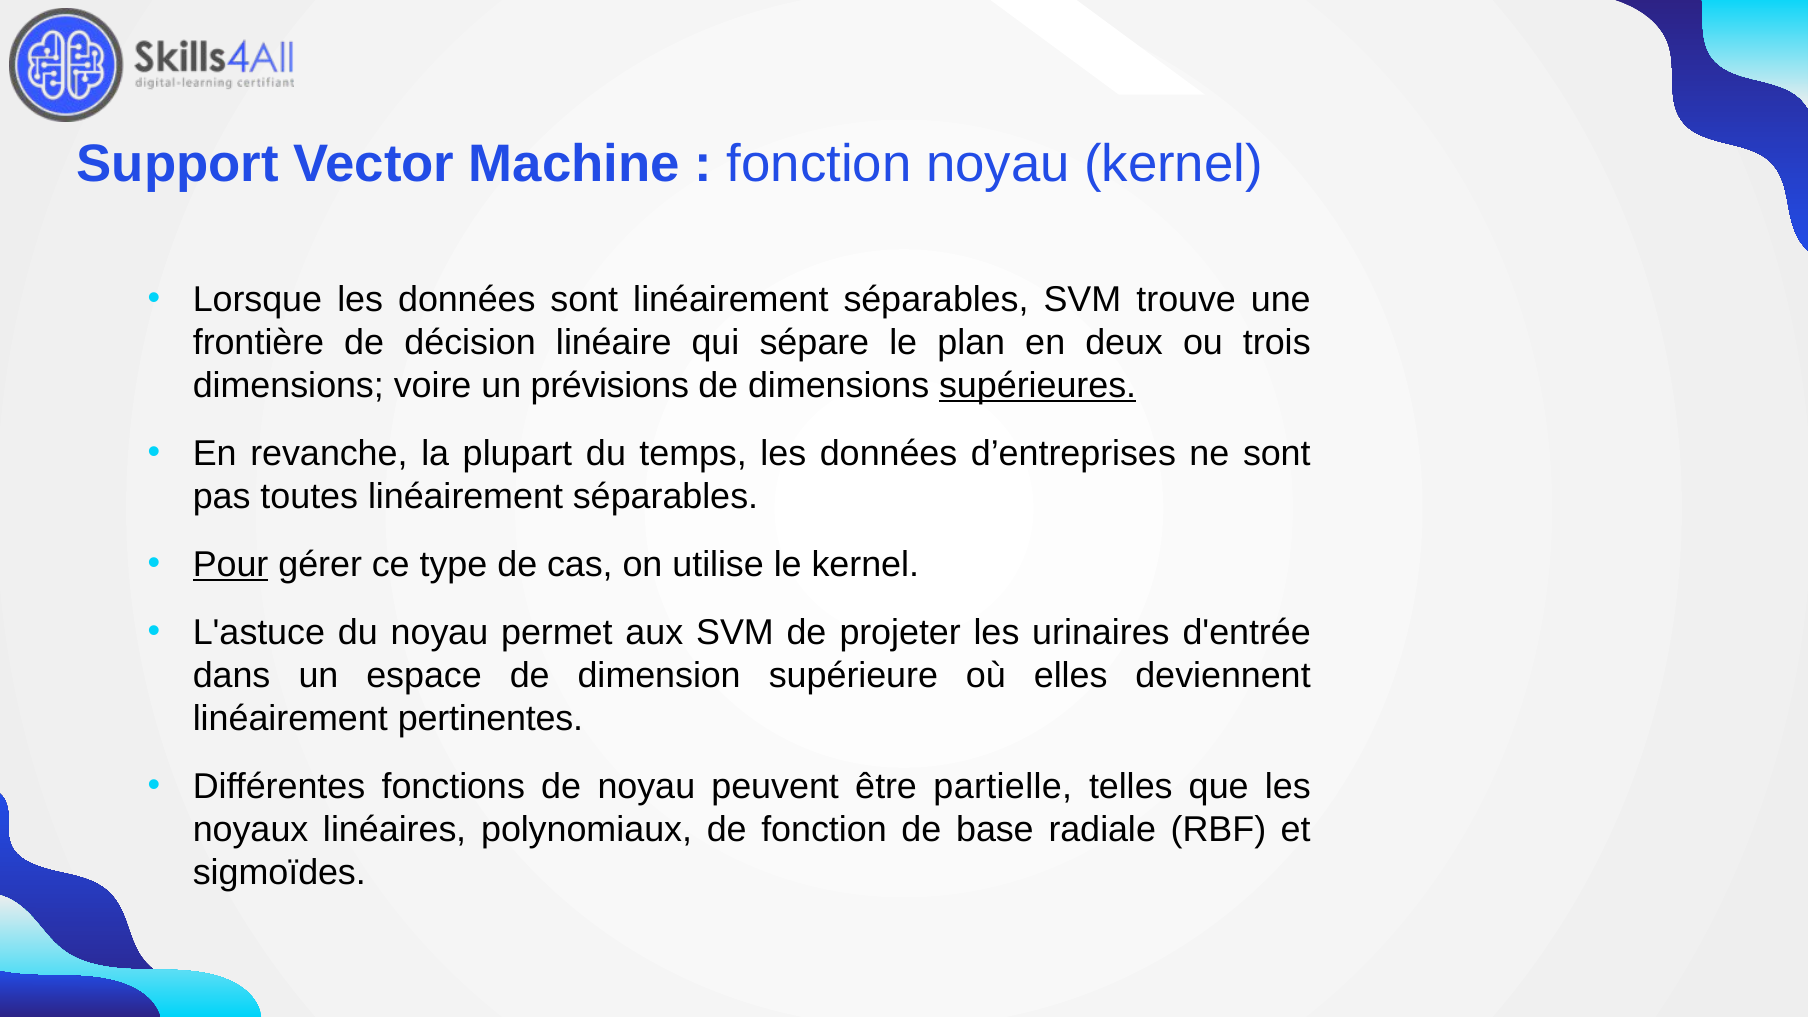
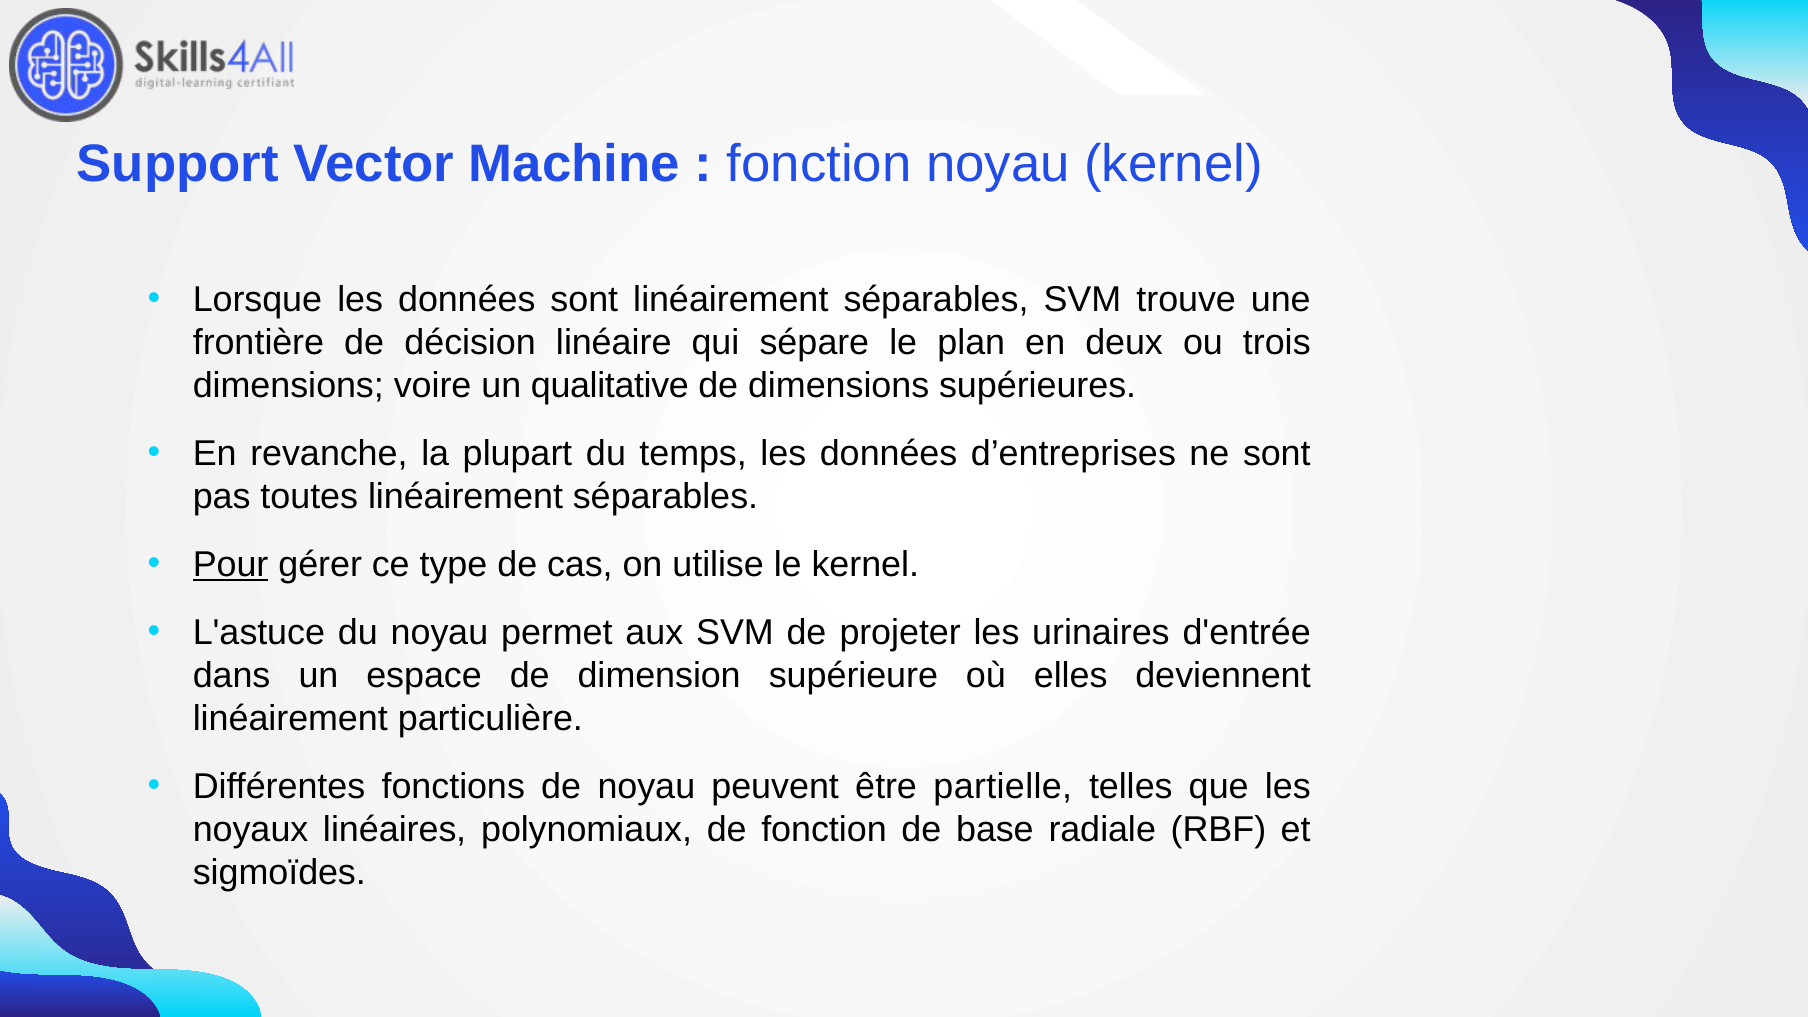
prévisions: prévisions -> qualitative (610, 385)
supérieures underline: present -> none (1038, 385)
pertinentes: pertinentes -> particulière (490, 719)
